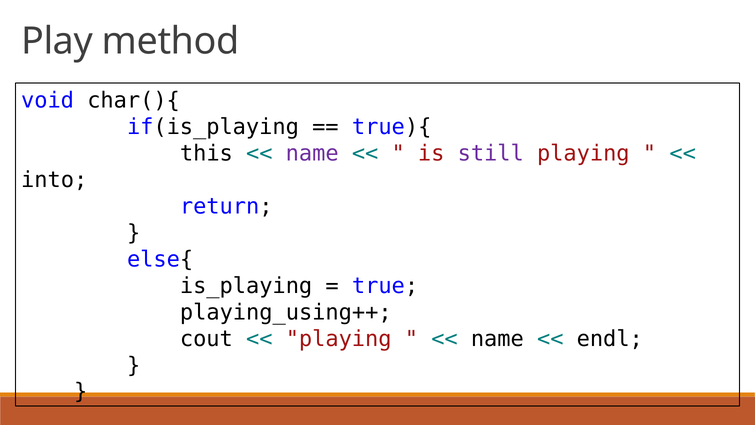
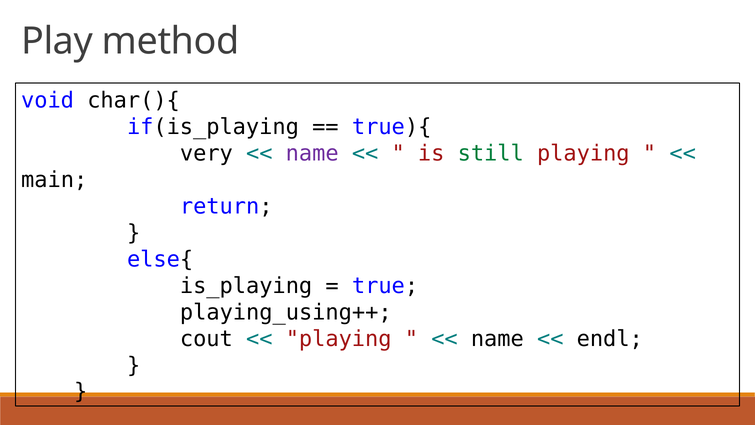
this: this -> very (206, 153)
still colour: purple -> green (491, 153)
into: into -> main (54, 180)
